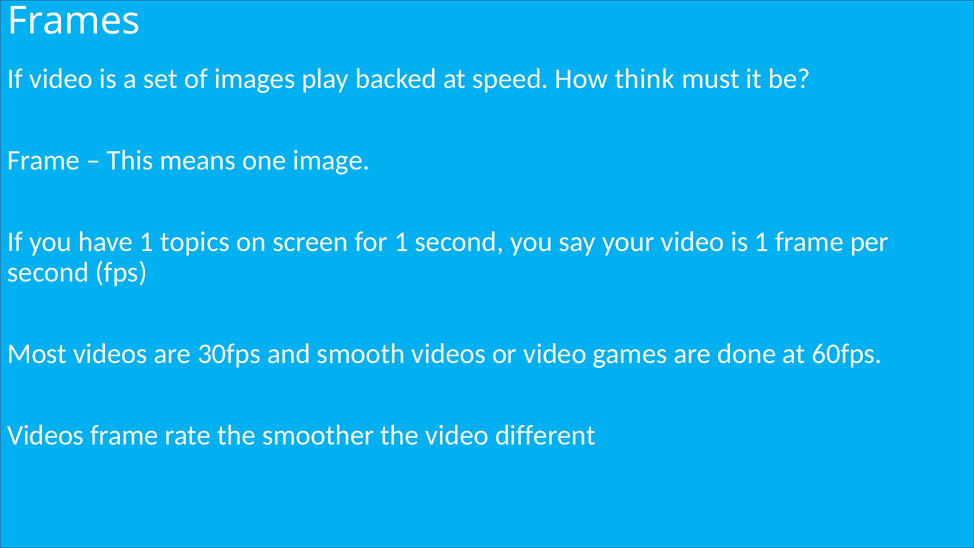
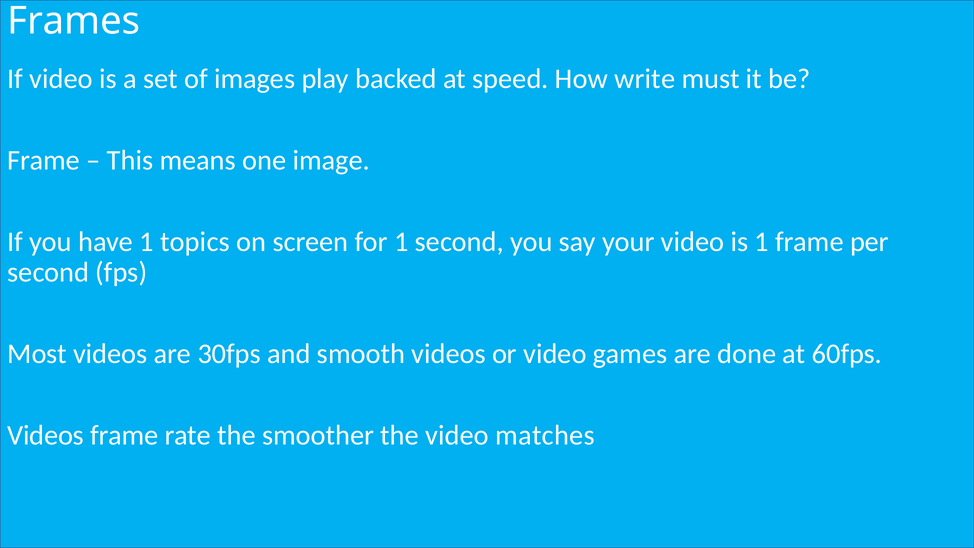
think: think -> write (645, 79)
different: different -> matches (545, 435)
